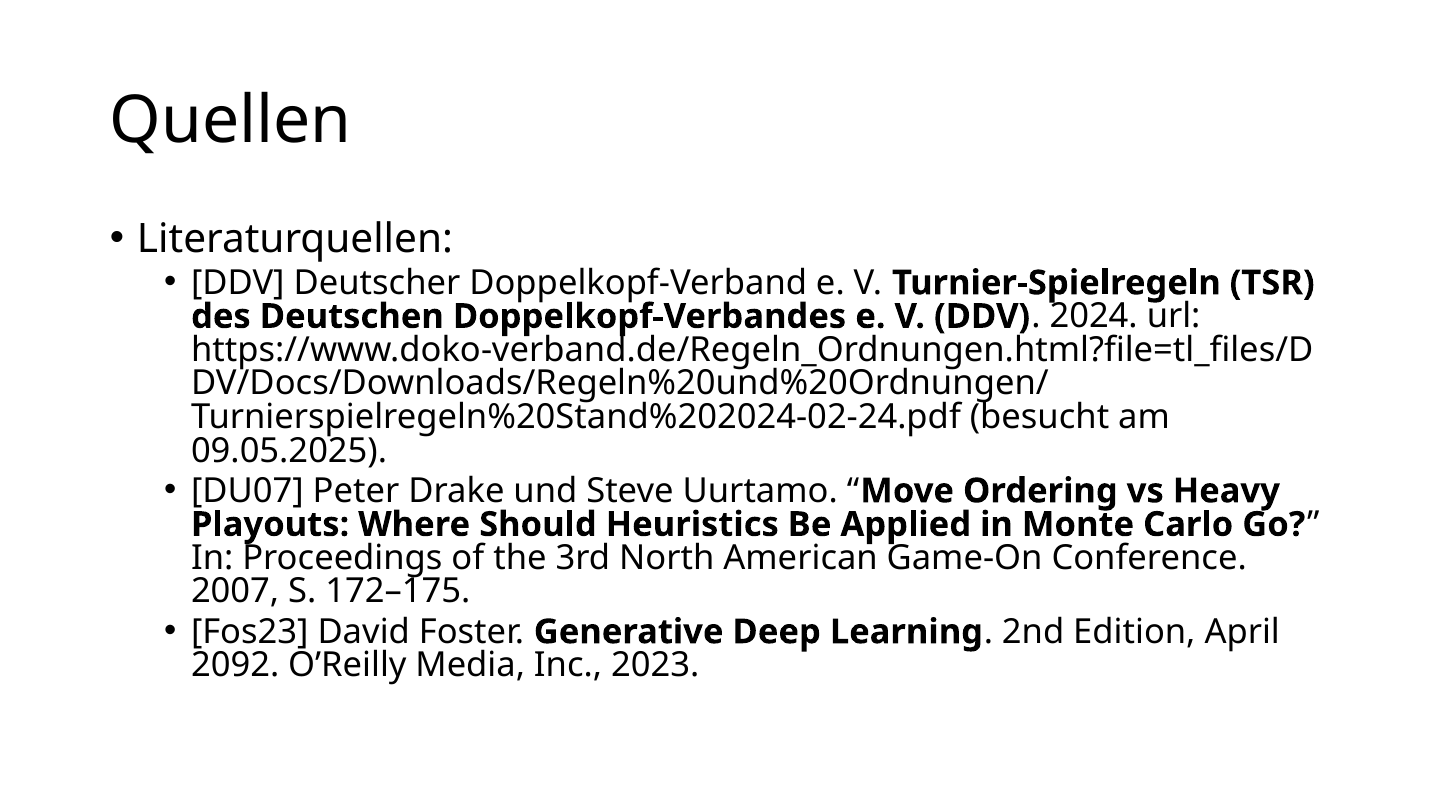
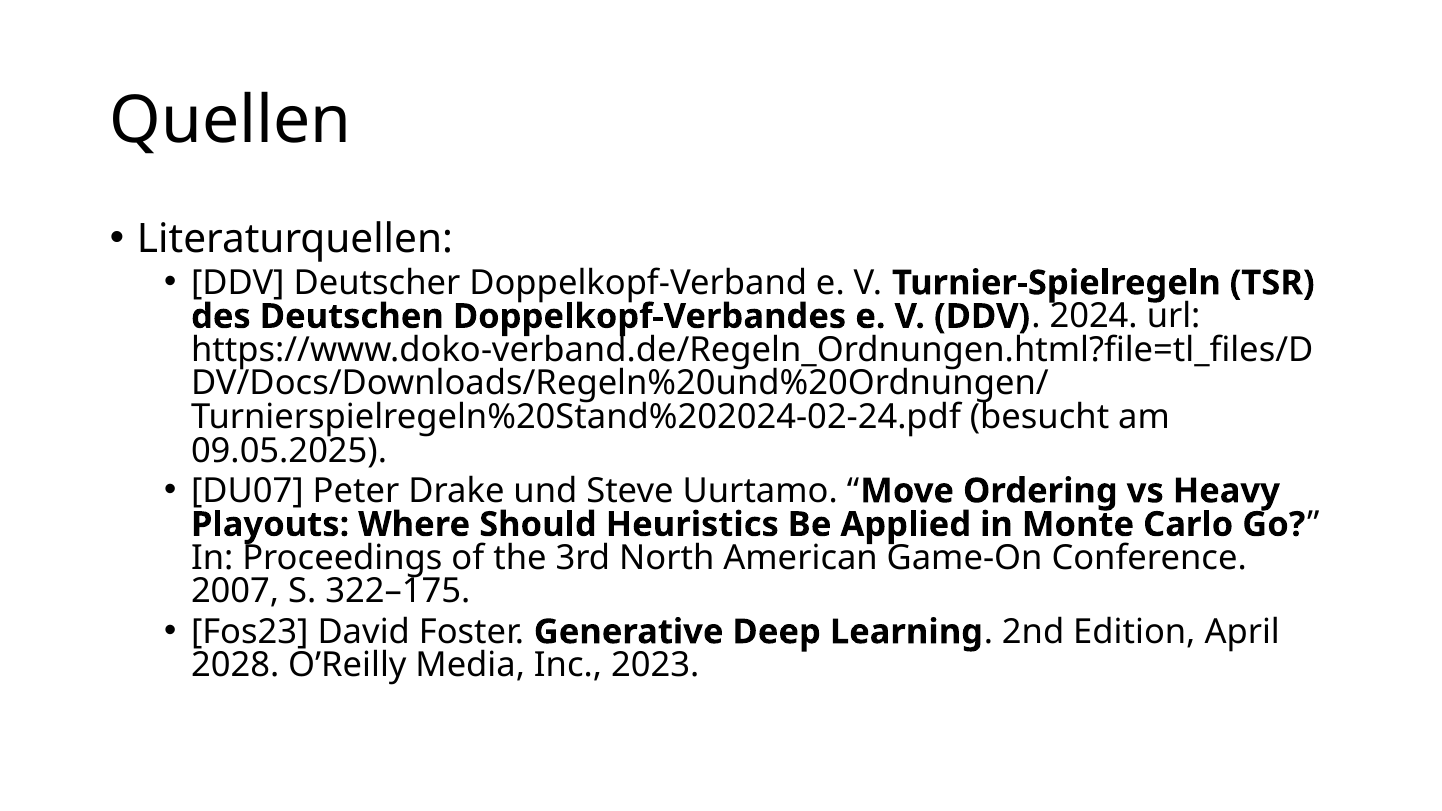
172–175: 172–175 -> 322–175 (398, 592)
2092: 2092 -> 2028 (235, 666)
